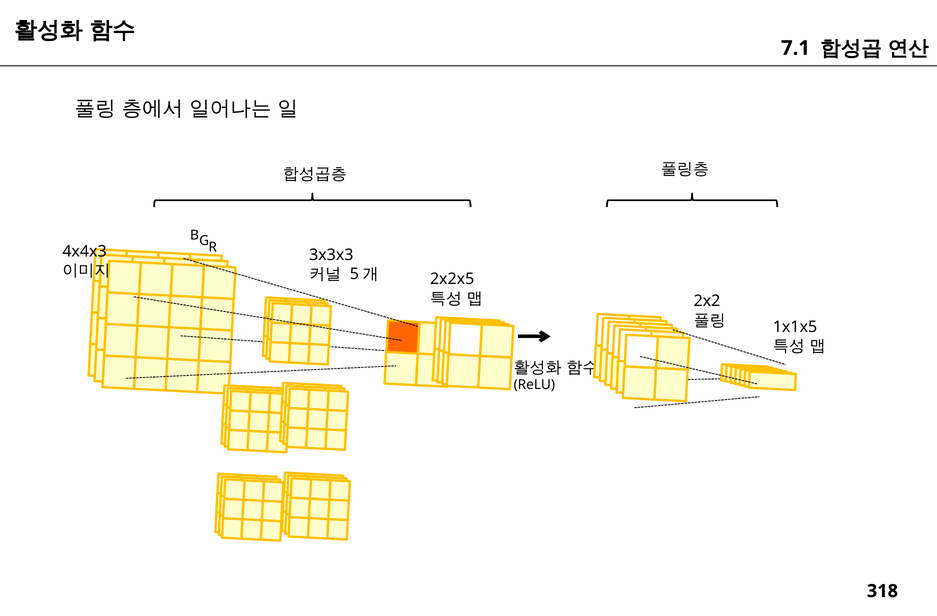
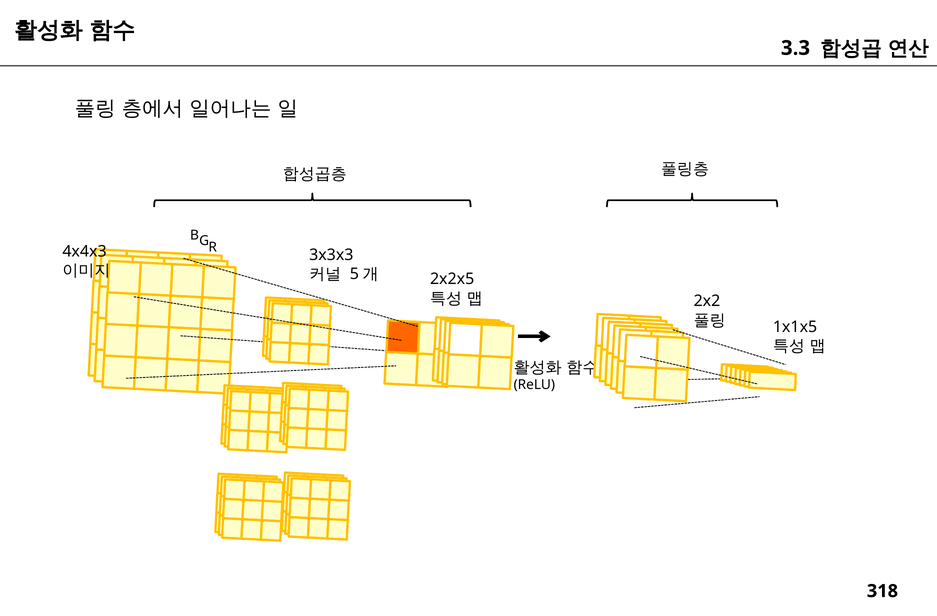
7.1: 7.1 -> 3.3 (796, 48)
